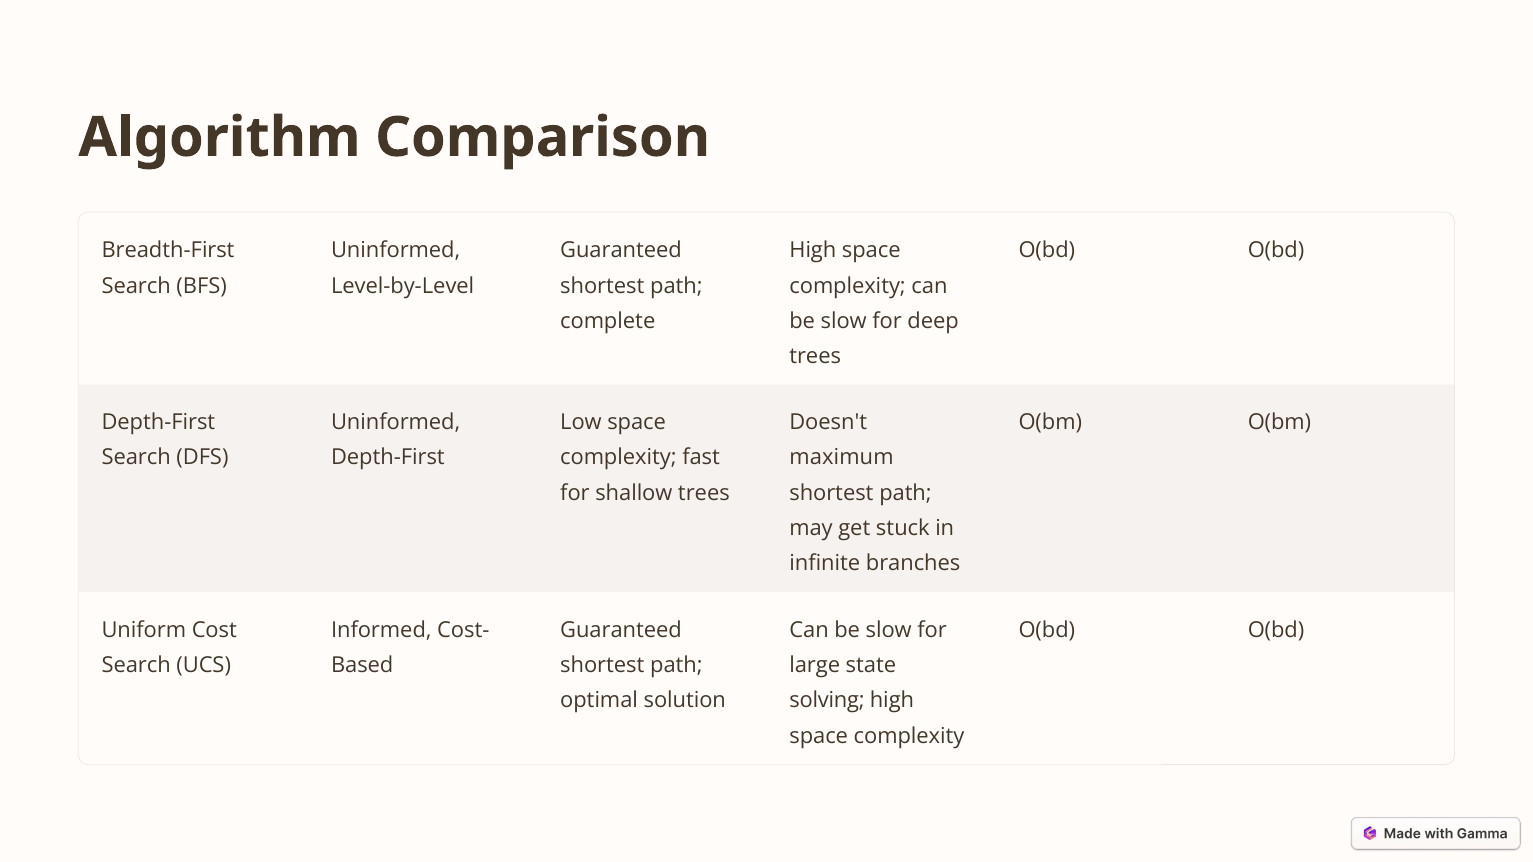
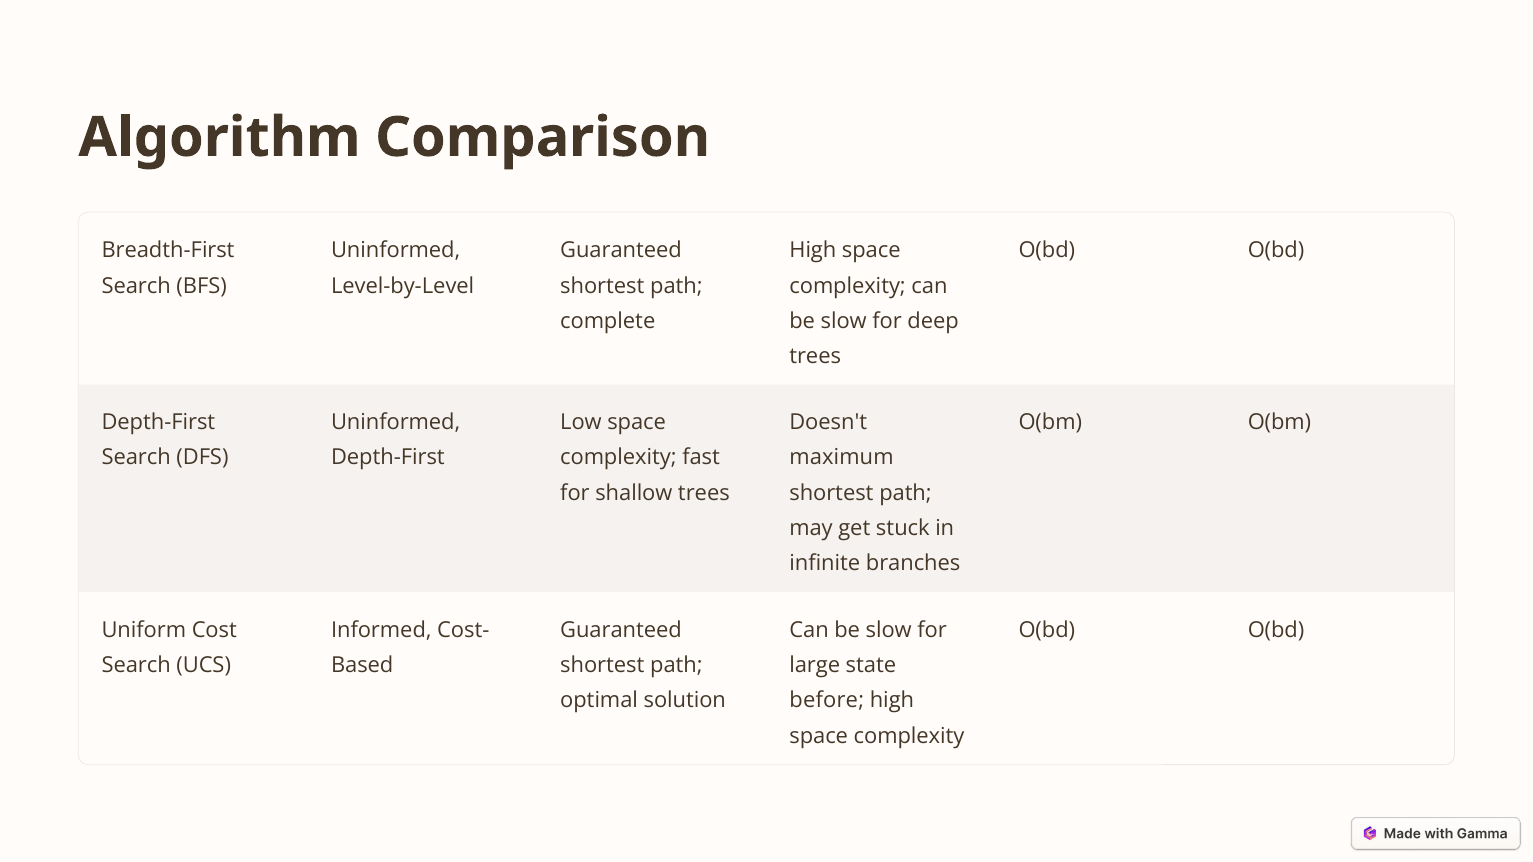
solving: solving -> before (827, 701)
